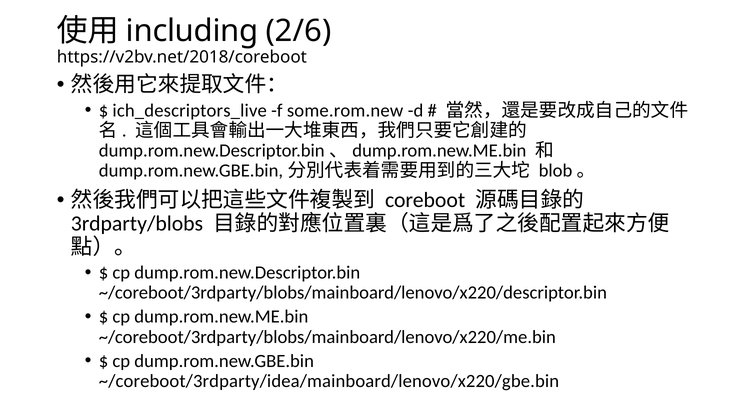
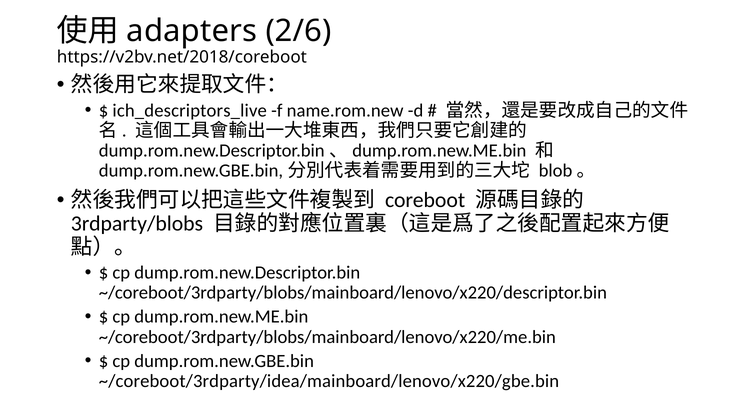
including: including -> adapters (192, 31)
some.rom.new: some.rom.new -> name.rom.new (345, 111)
